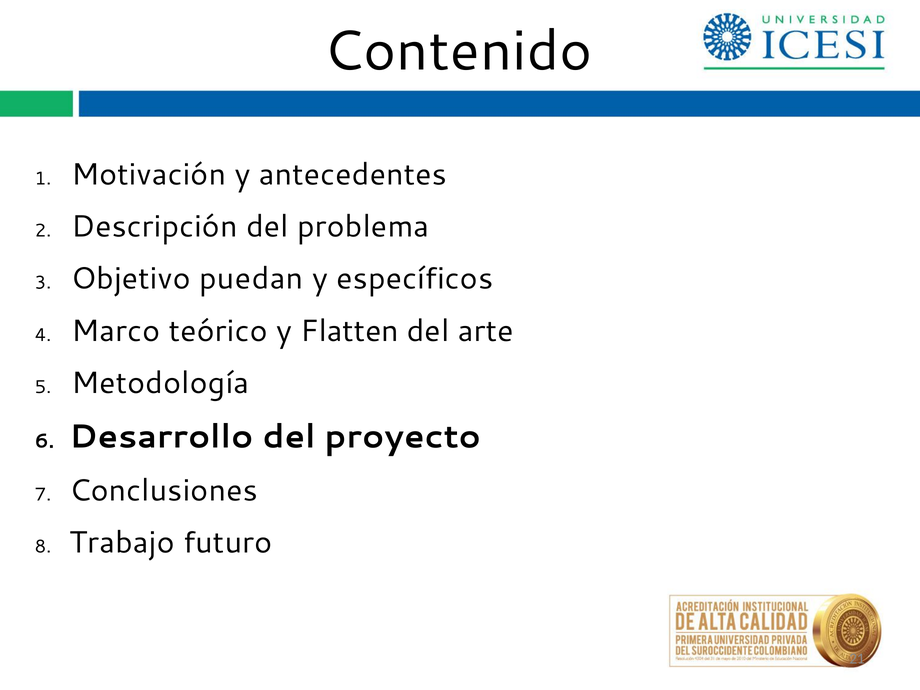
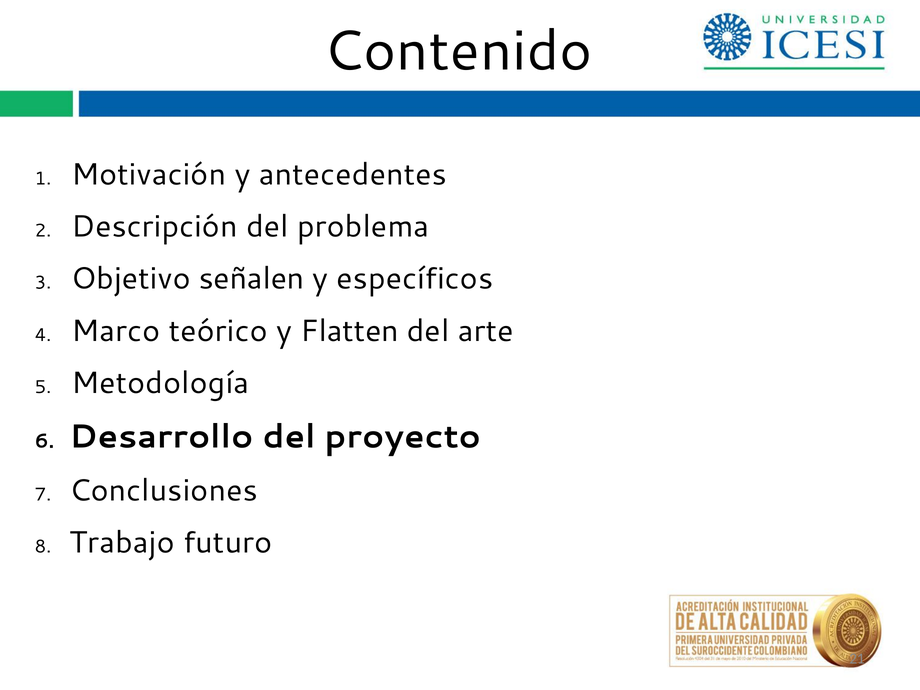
puedan: puedan -> señalen (252, 279)
